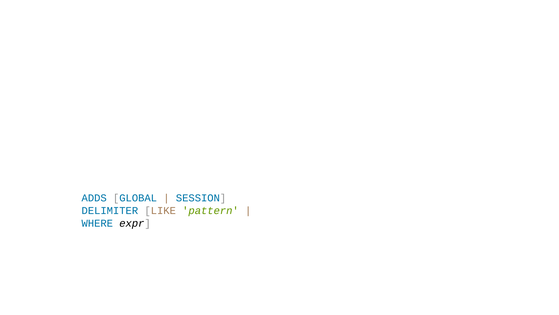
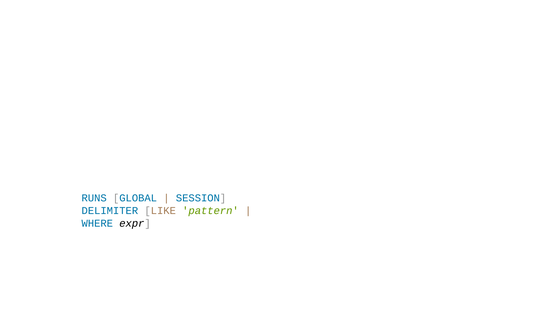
ADDS: ADDS -> RUNS (94, 198)
